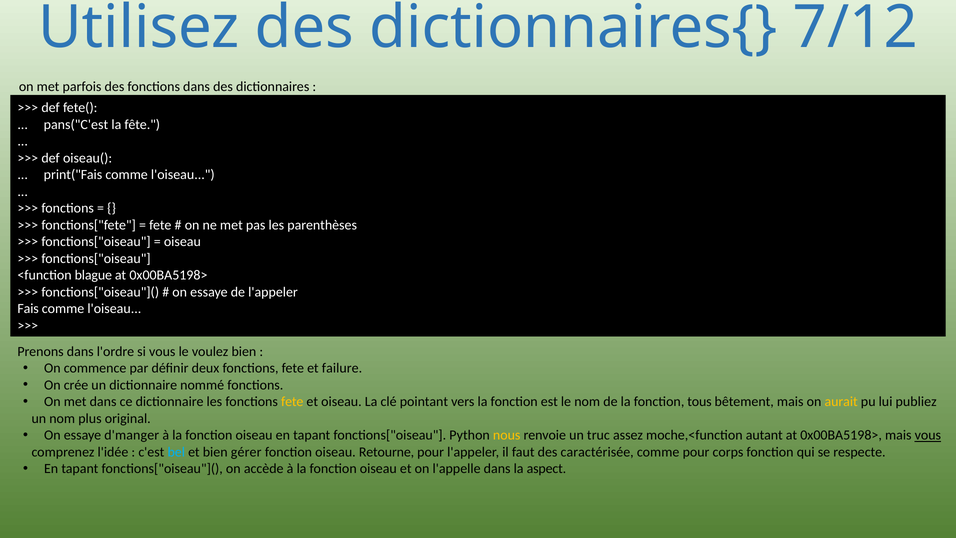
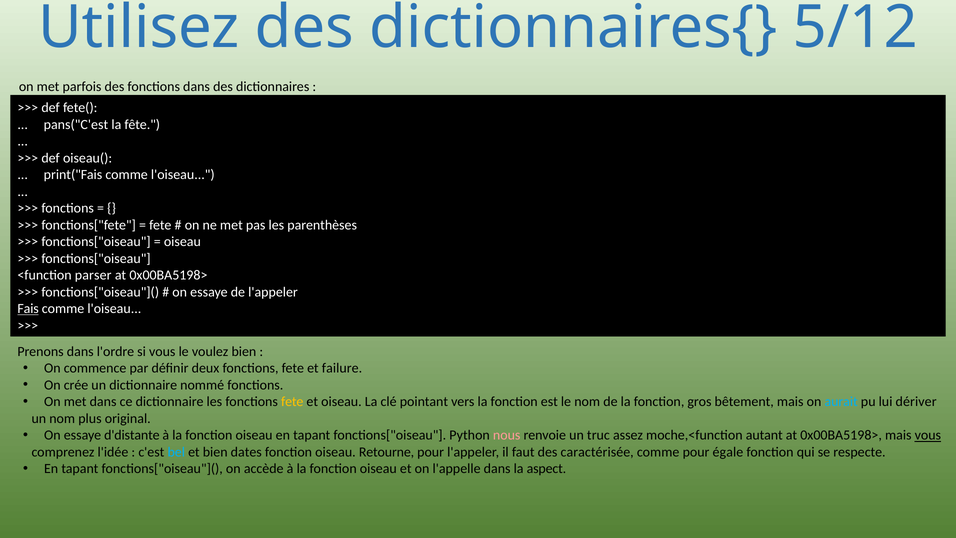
7/12: 7/12 -> 5/12 (855, 27)
blague: blague -> parser (93, 275)
Fais underline: none -> present (28, 309)
tous: tous -> gros (699, 402)
aurait colour: yellow -> light blue (841, 402)
publiez: publiez -> dériver (916, 402)
d'manger: d'manger -> d'distante (132, 435)
nous colour: yellow -> pink (507, 435)
gérer: gérer -> dates (246, 452)
corps: corps -> égale (728, 452)
